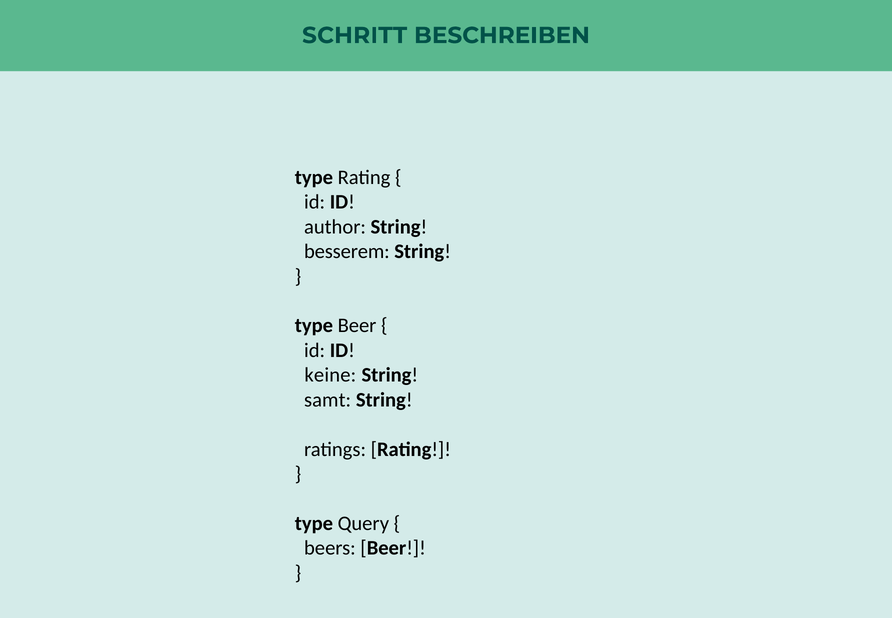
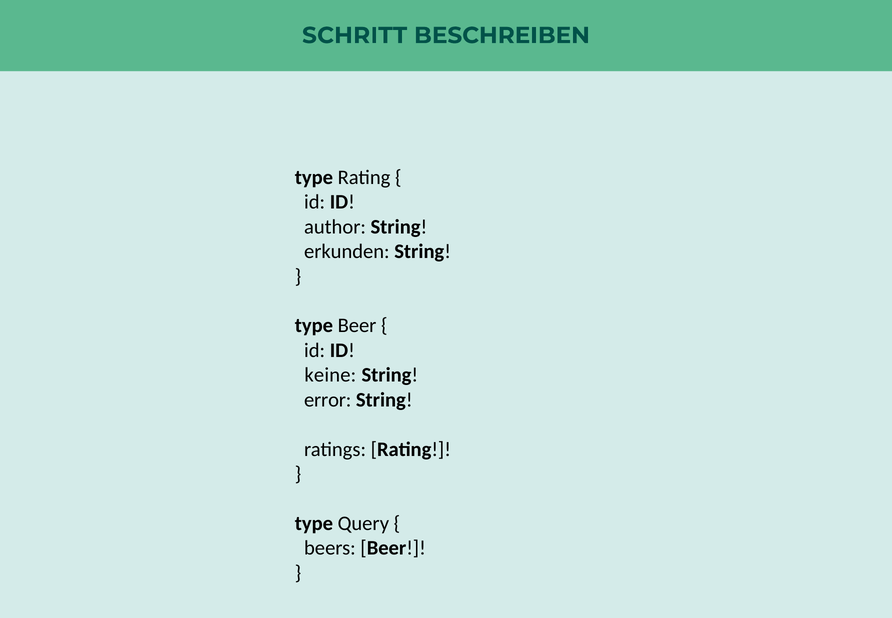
besserem: besserem -> erkunden (347, 251)
samt: samt -> error (328, 400)
